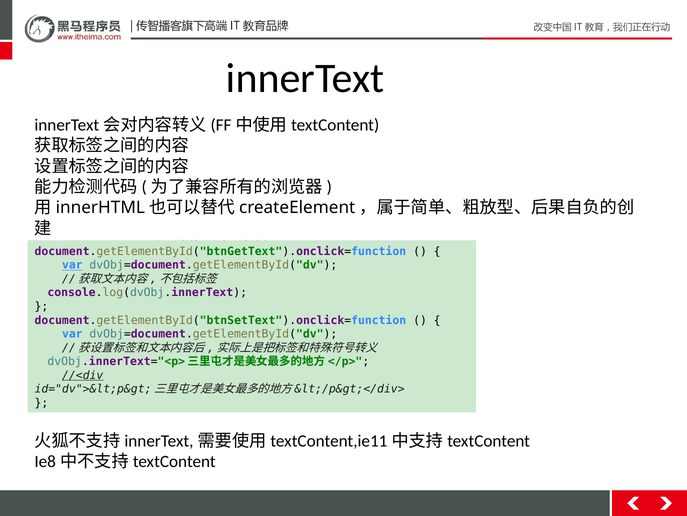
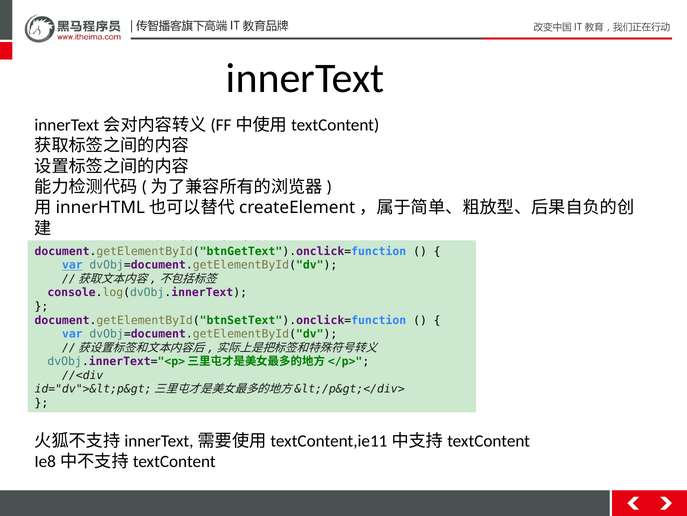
//<div underline: present -> none (83, 375)
